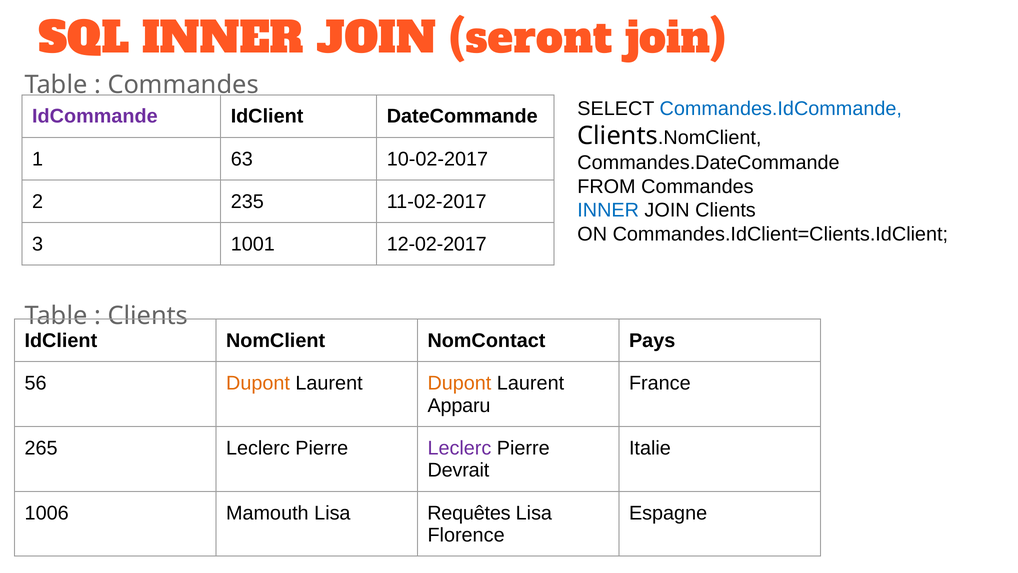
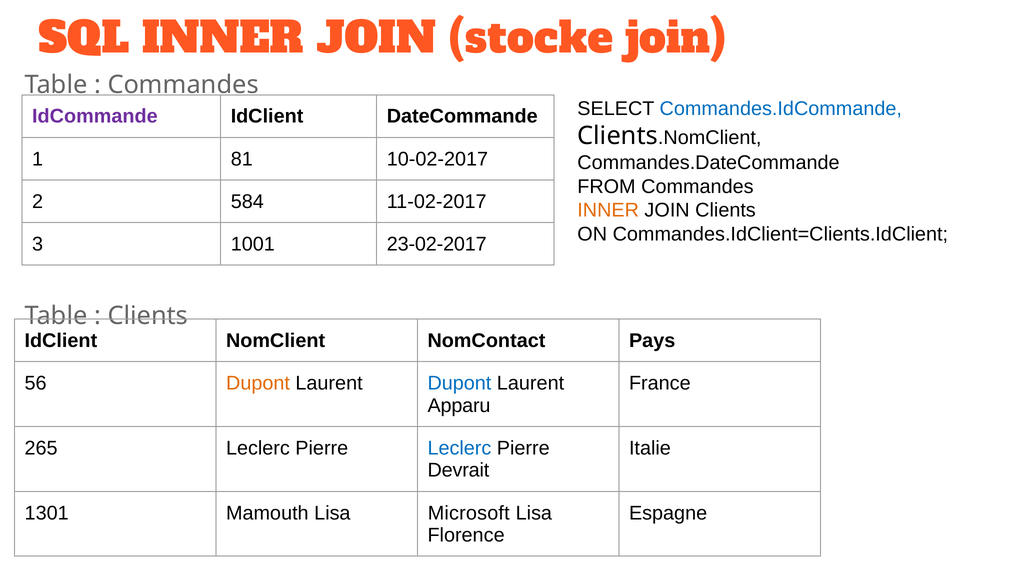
seront: seront -> stocke (531, 39)
63: 63 -> 81 (242, 159)
235: 235 -> 584 (247, 202)
INNER colour: blue -> orange (608, 210)
12-02-2017: 12-02-2017 -> 23-02-2017 (437, 244)
Dupont colour: orange -> blue (459, 383)
Leclerc colour: purple -> blue (459, 448)
1006: 1006 -> 1301 (47, 513)
Requêtes: Requêtes -> Microsoft (469, 513)
